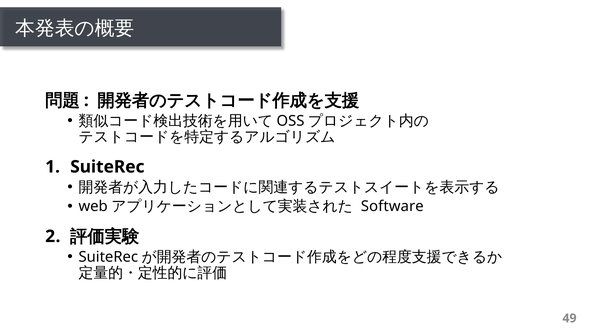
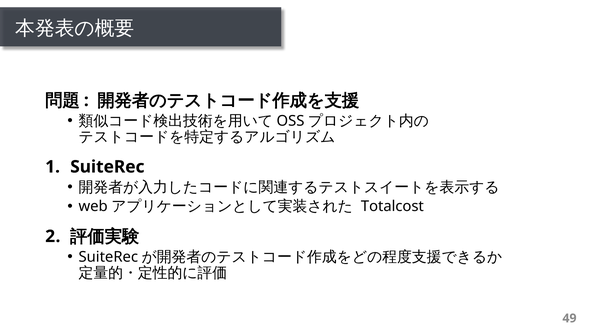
Software: Software -> Totalcost (392, 206)
